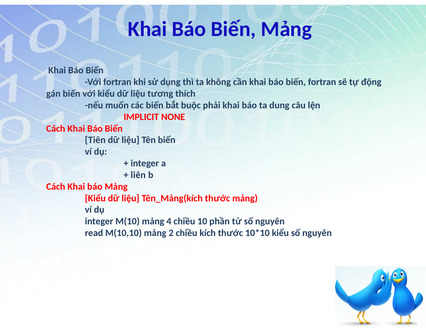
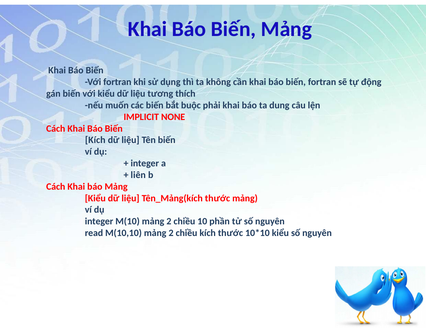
Tiên: Tiên -> Kích (95, 140)
M(10 mảng 4: 4 -> 2 (169, 222)
